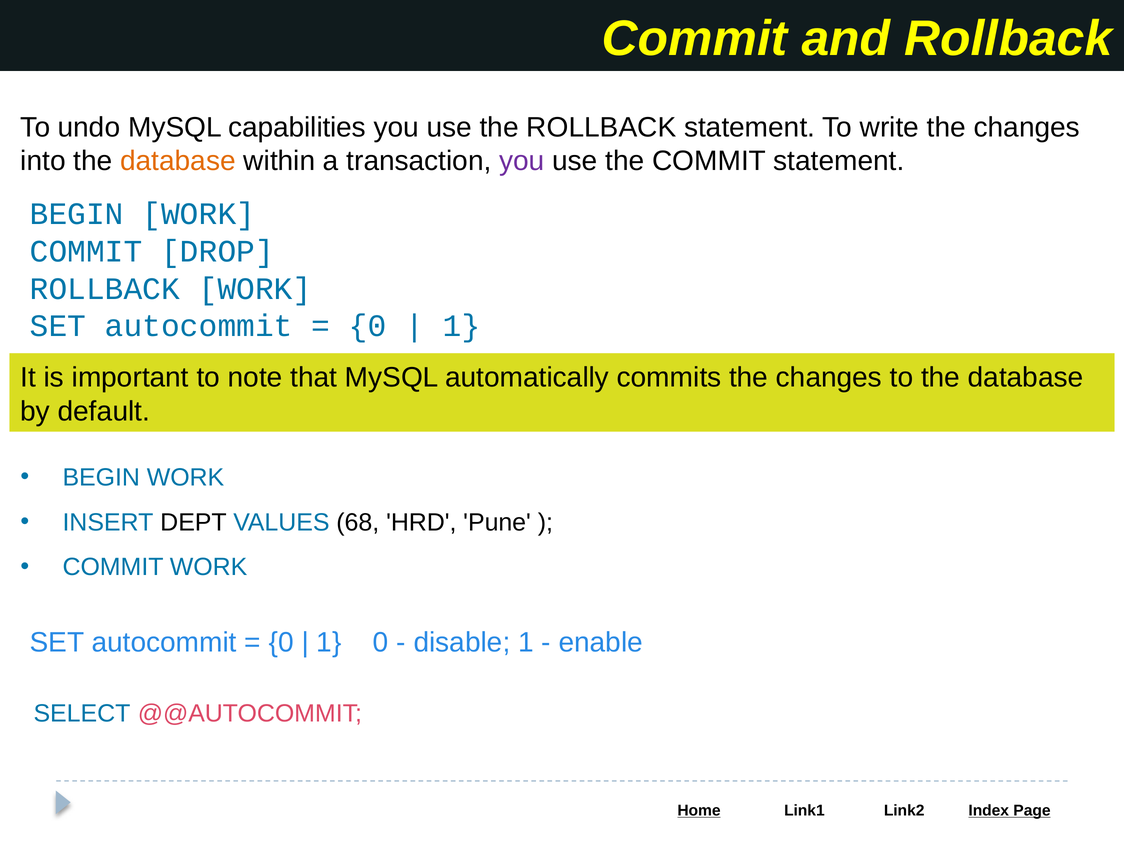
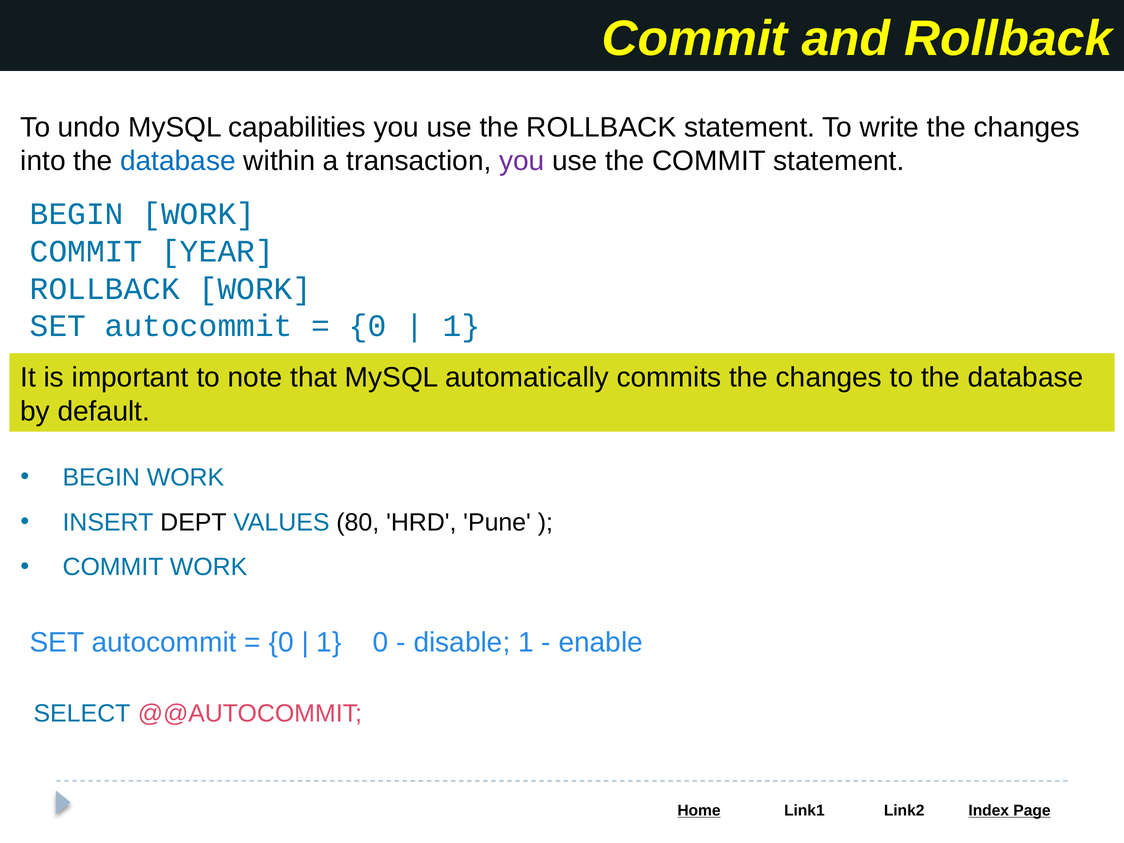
database colour: orange -> blue (178, 161)
DROP: DROP -> YEAR (218, 251)
68: 68 -> 80 (358, 522)
